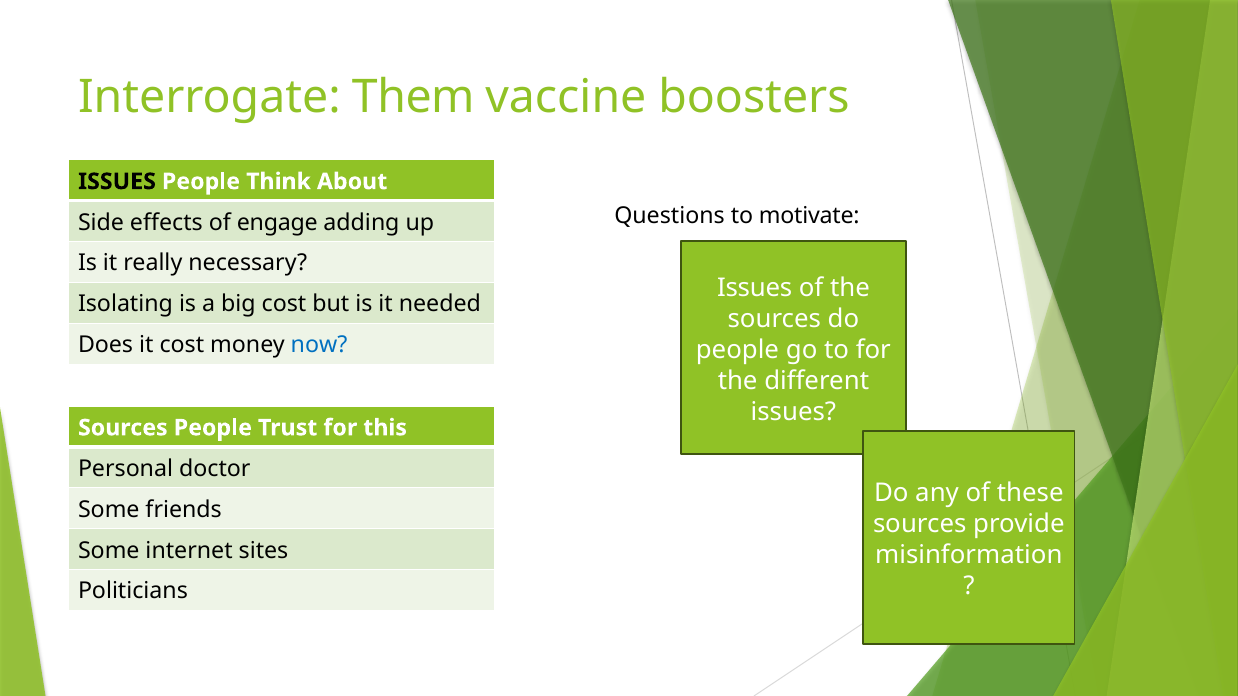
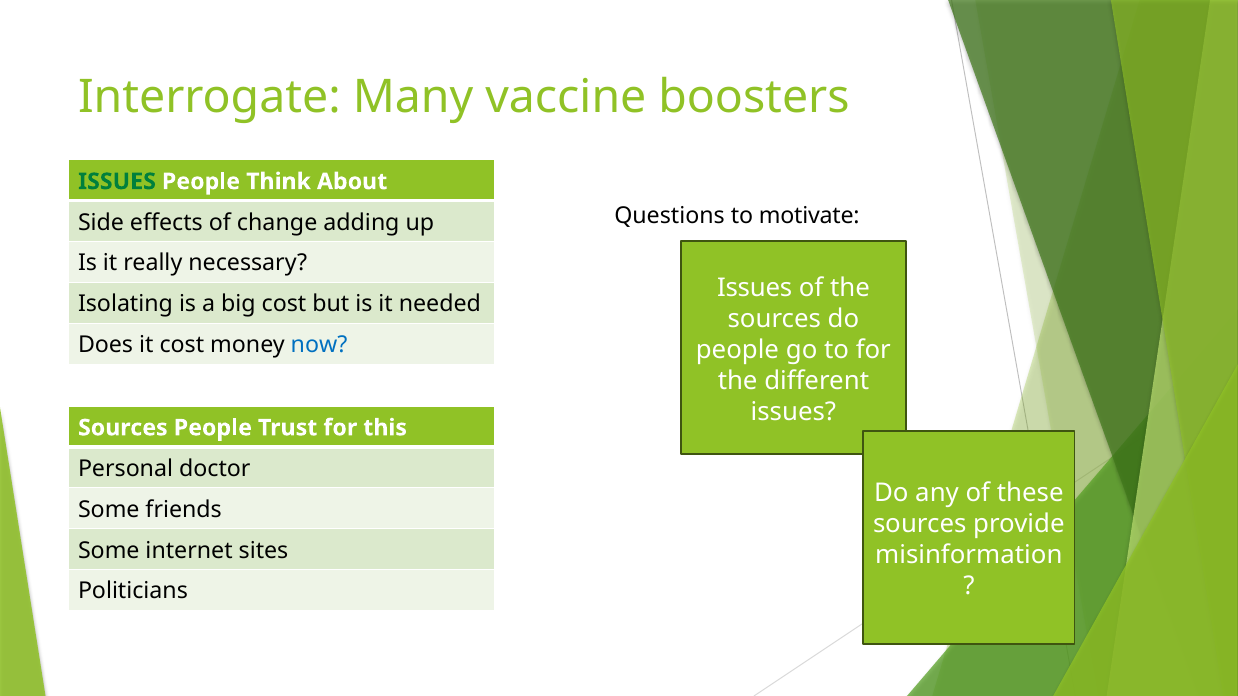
Them: Them -> Many (413, 98)
ISSUES colour: black -> green (117, 182)
engage: engage -> change (277, 223)
